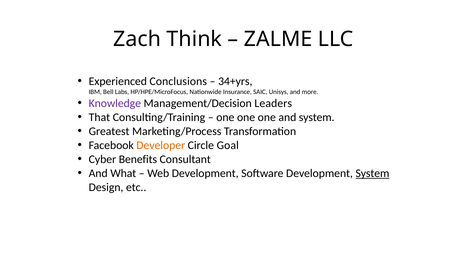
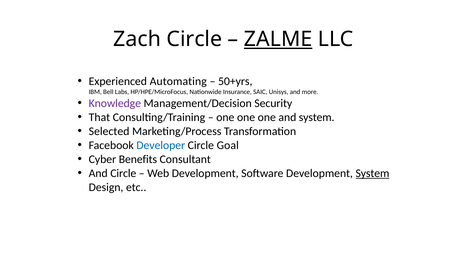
Zach Think: Think -> Circle (194, 39)
ZALME underline: none -> present (278, 39)
Conclusions: Conclusions -> Automating (178, 81)
34+yrs: 34+yrs -> 50+yrs (235, 81)
Leaders: Leaders -> Security (273, 104)
Greatest: Greatest -> Selected (109, 132)
Developer colour: orange -> blue (161, 146)
And What: What -> Circle (123, 174)
